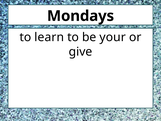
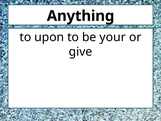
Mondays: Mondays -> Anything (81, 16)
learn: learn -> upon (49, 37)
